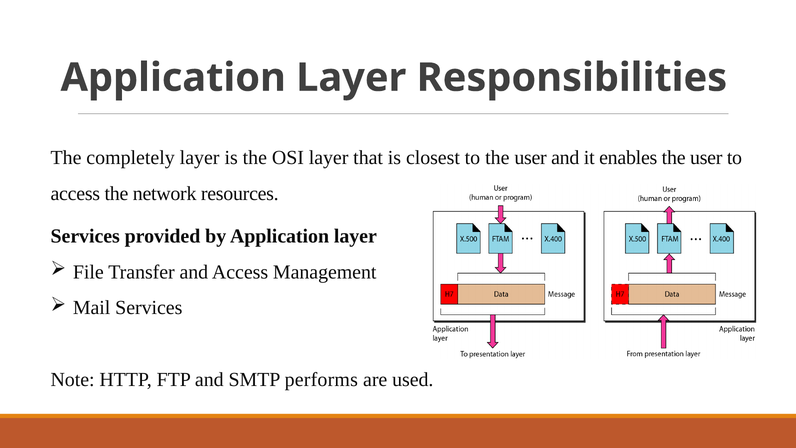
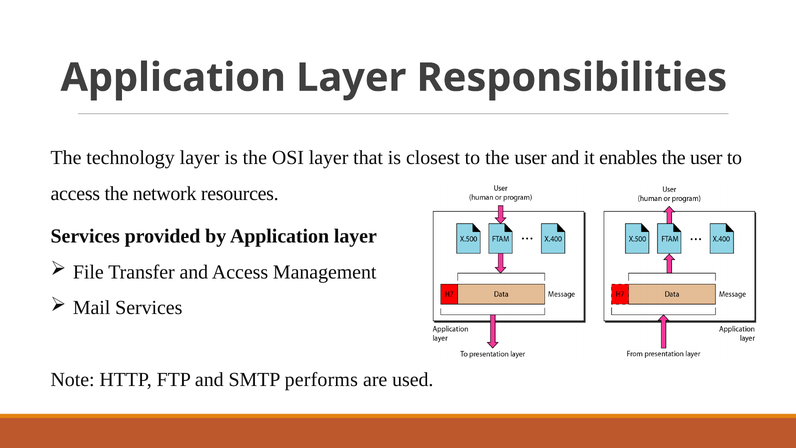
completely: completely -> technology (131, 158)
